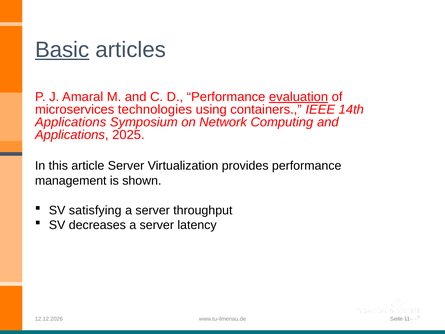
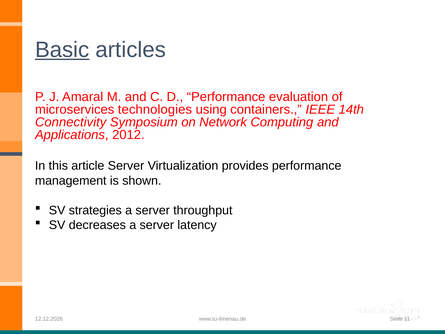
evaluation underline: present -> none (299, 97)
Applications: Applications -> Connectivity (71, 122)
2025: 2025 -> 2012 (128, 135)
satisfying: satisfying -> strategies (95, 210)
